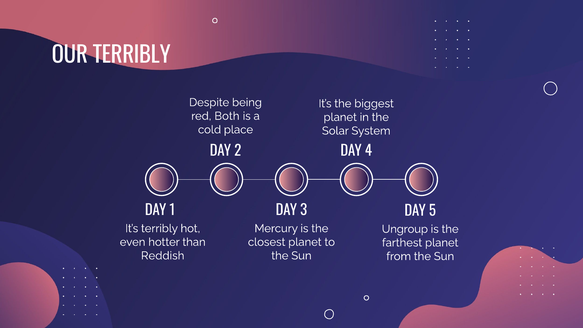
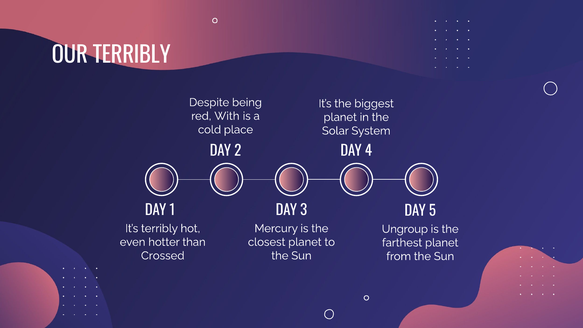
Both: Both -> With (227, 116)
Reddish: Reddish -> Crossed (163, 256)
